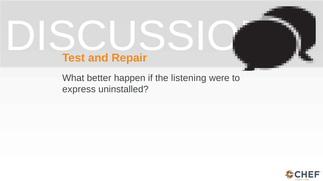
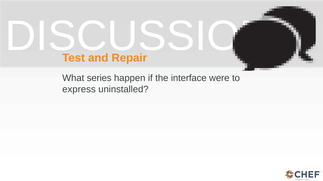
better: better -> series (99, 78)
listening: listening -> interface (189, 78)
